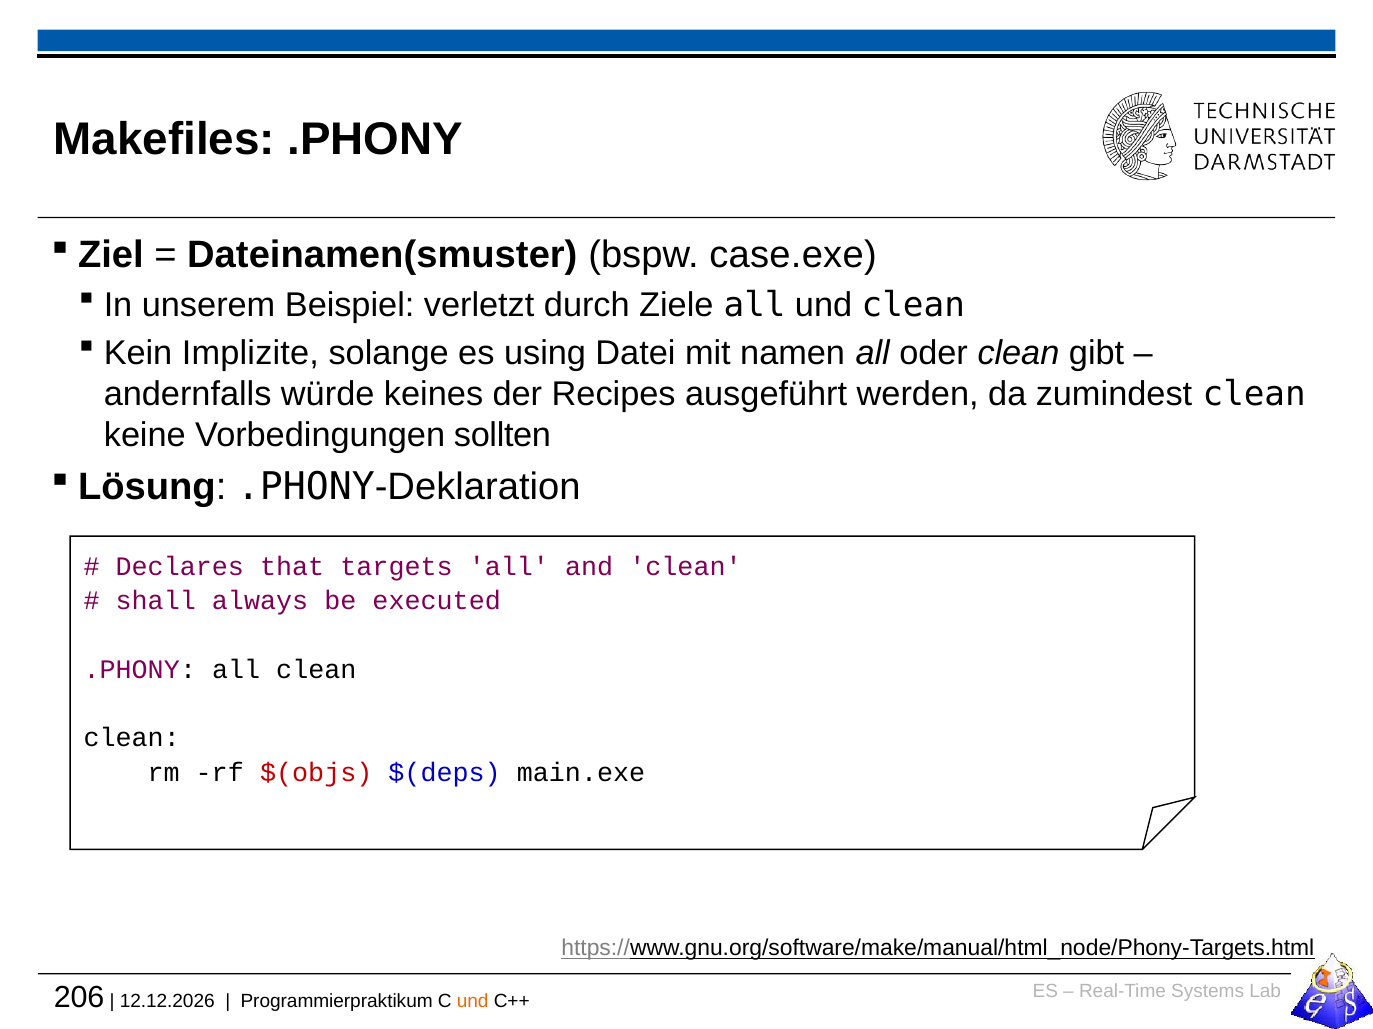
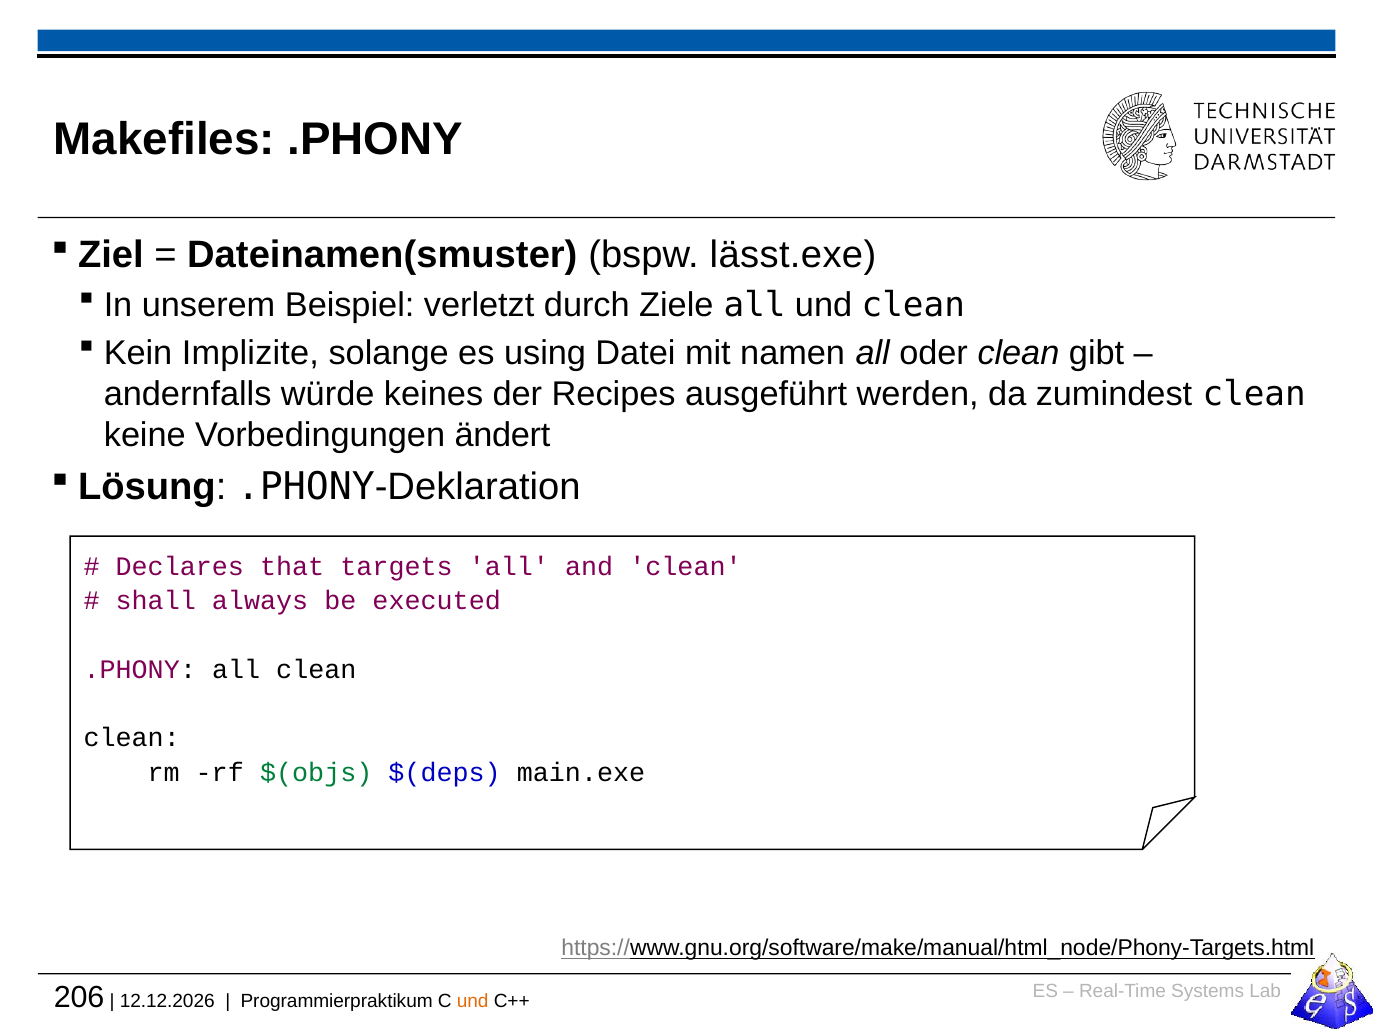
case.exe: case.exe -> lässt.exe (793, 255)
sollten: sollten -> ändert (502, 436)
$(objs colour: red -> green (316, 773)
